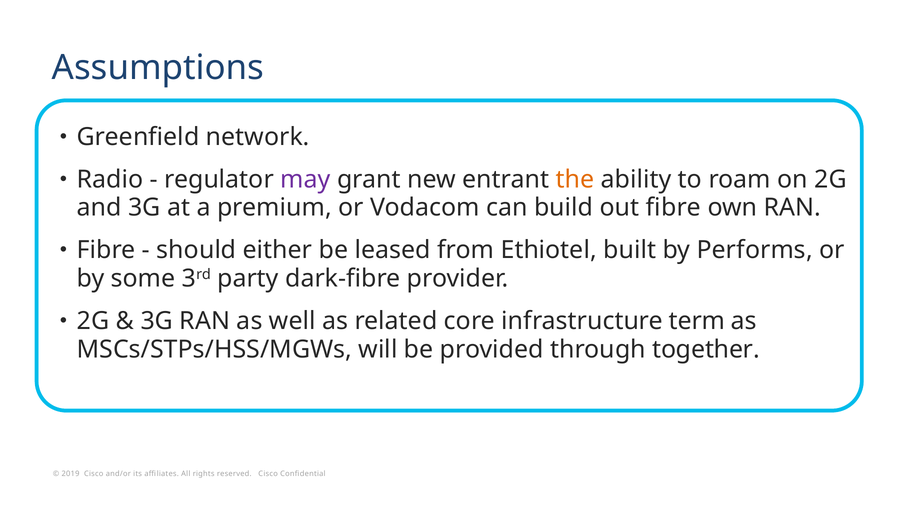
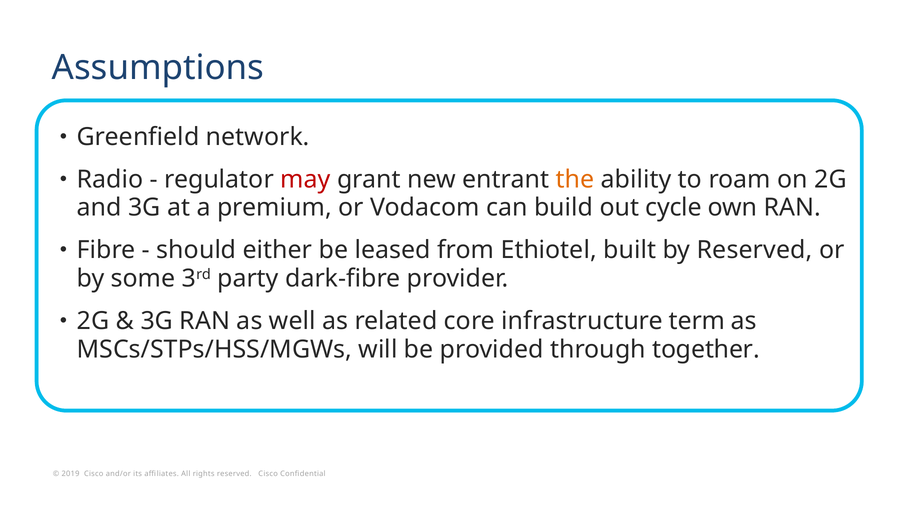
may colour: purple -> red (306, 179)
out fibre: fibre -> cycle (674, 208)
by Performs: Performs -> Reserved (755, 250)
